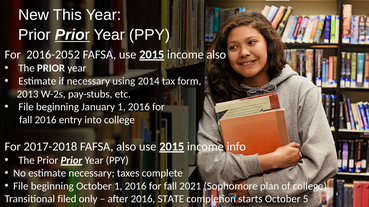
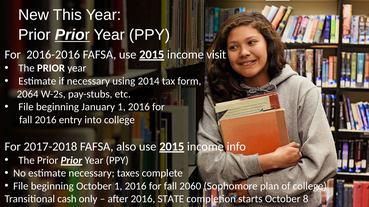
2016-2052: 2016-2052 -> 2016-2016 (53, 55)
income also: also -> visit (216, 55)
2013: 2013 -> 2064 (28, 94)
2021: 2021 -> 2060 (190, 187)
filed: filed -> cash (67, 199)
5: 5 -> 8 (306, 199)
